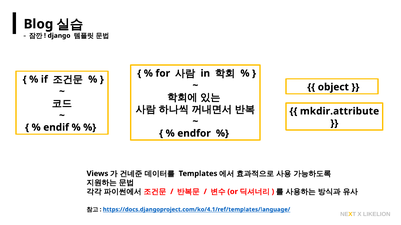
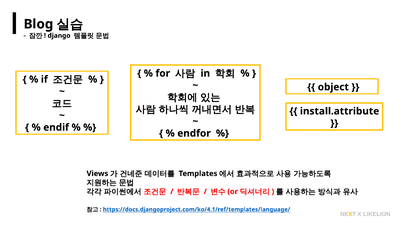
mkdir.attribute: mkdir.attribute -> install.attribute (340, 111)
